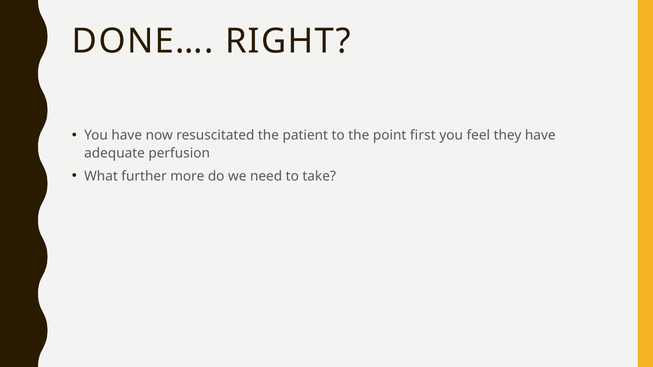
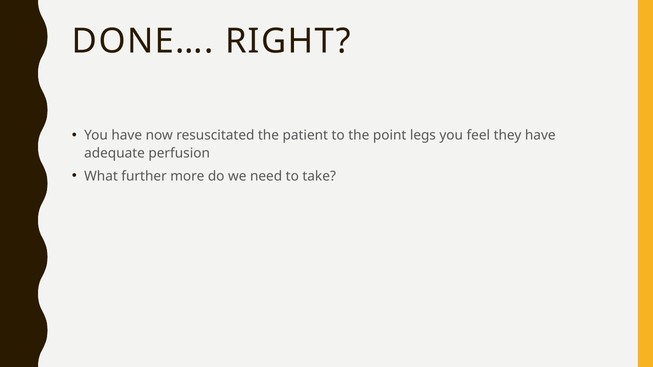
first: first -> legs (423, 136)
